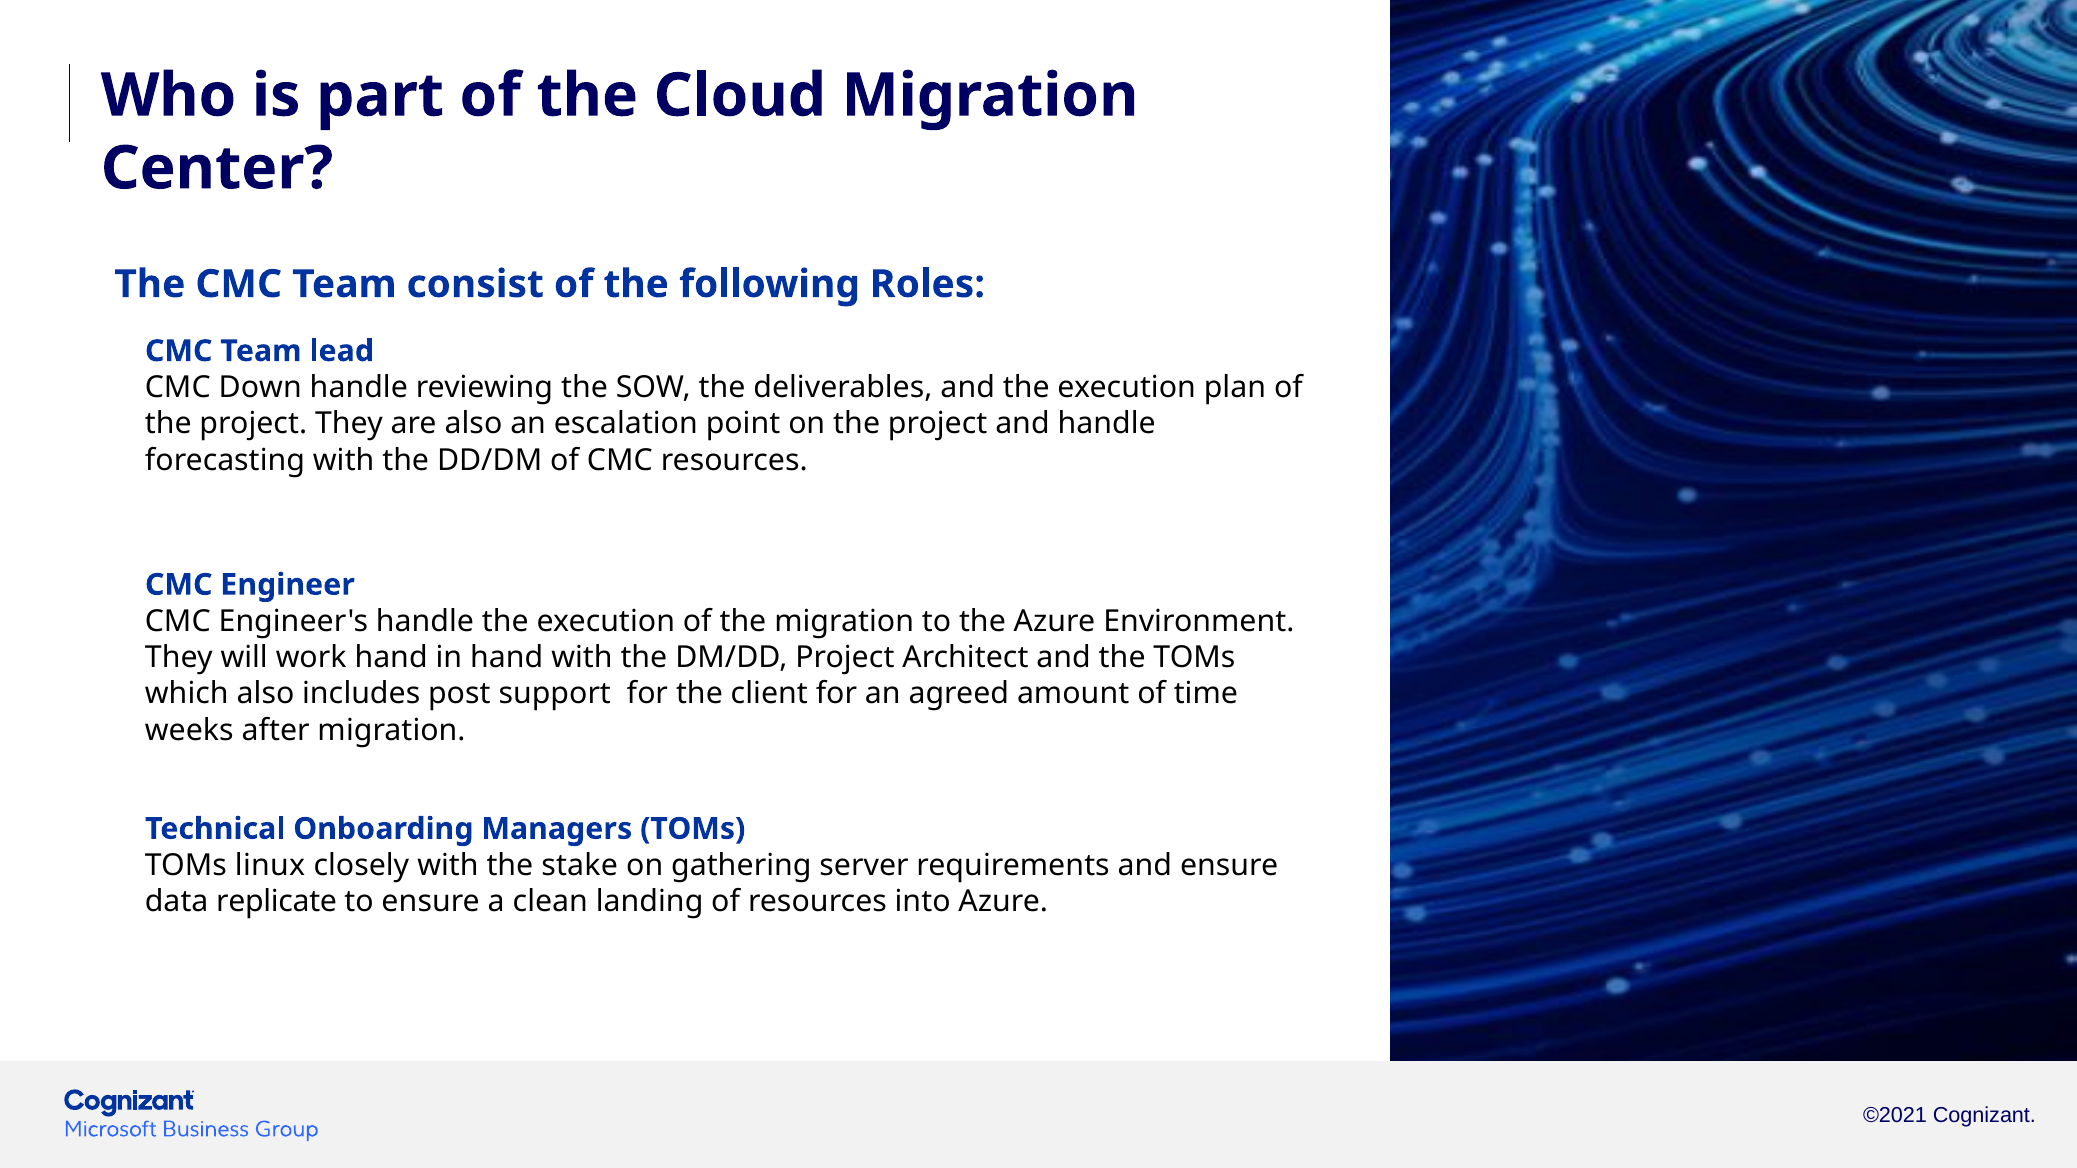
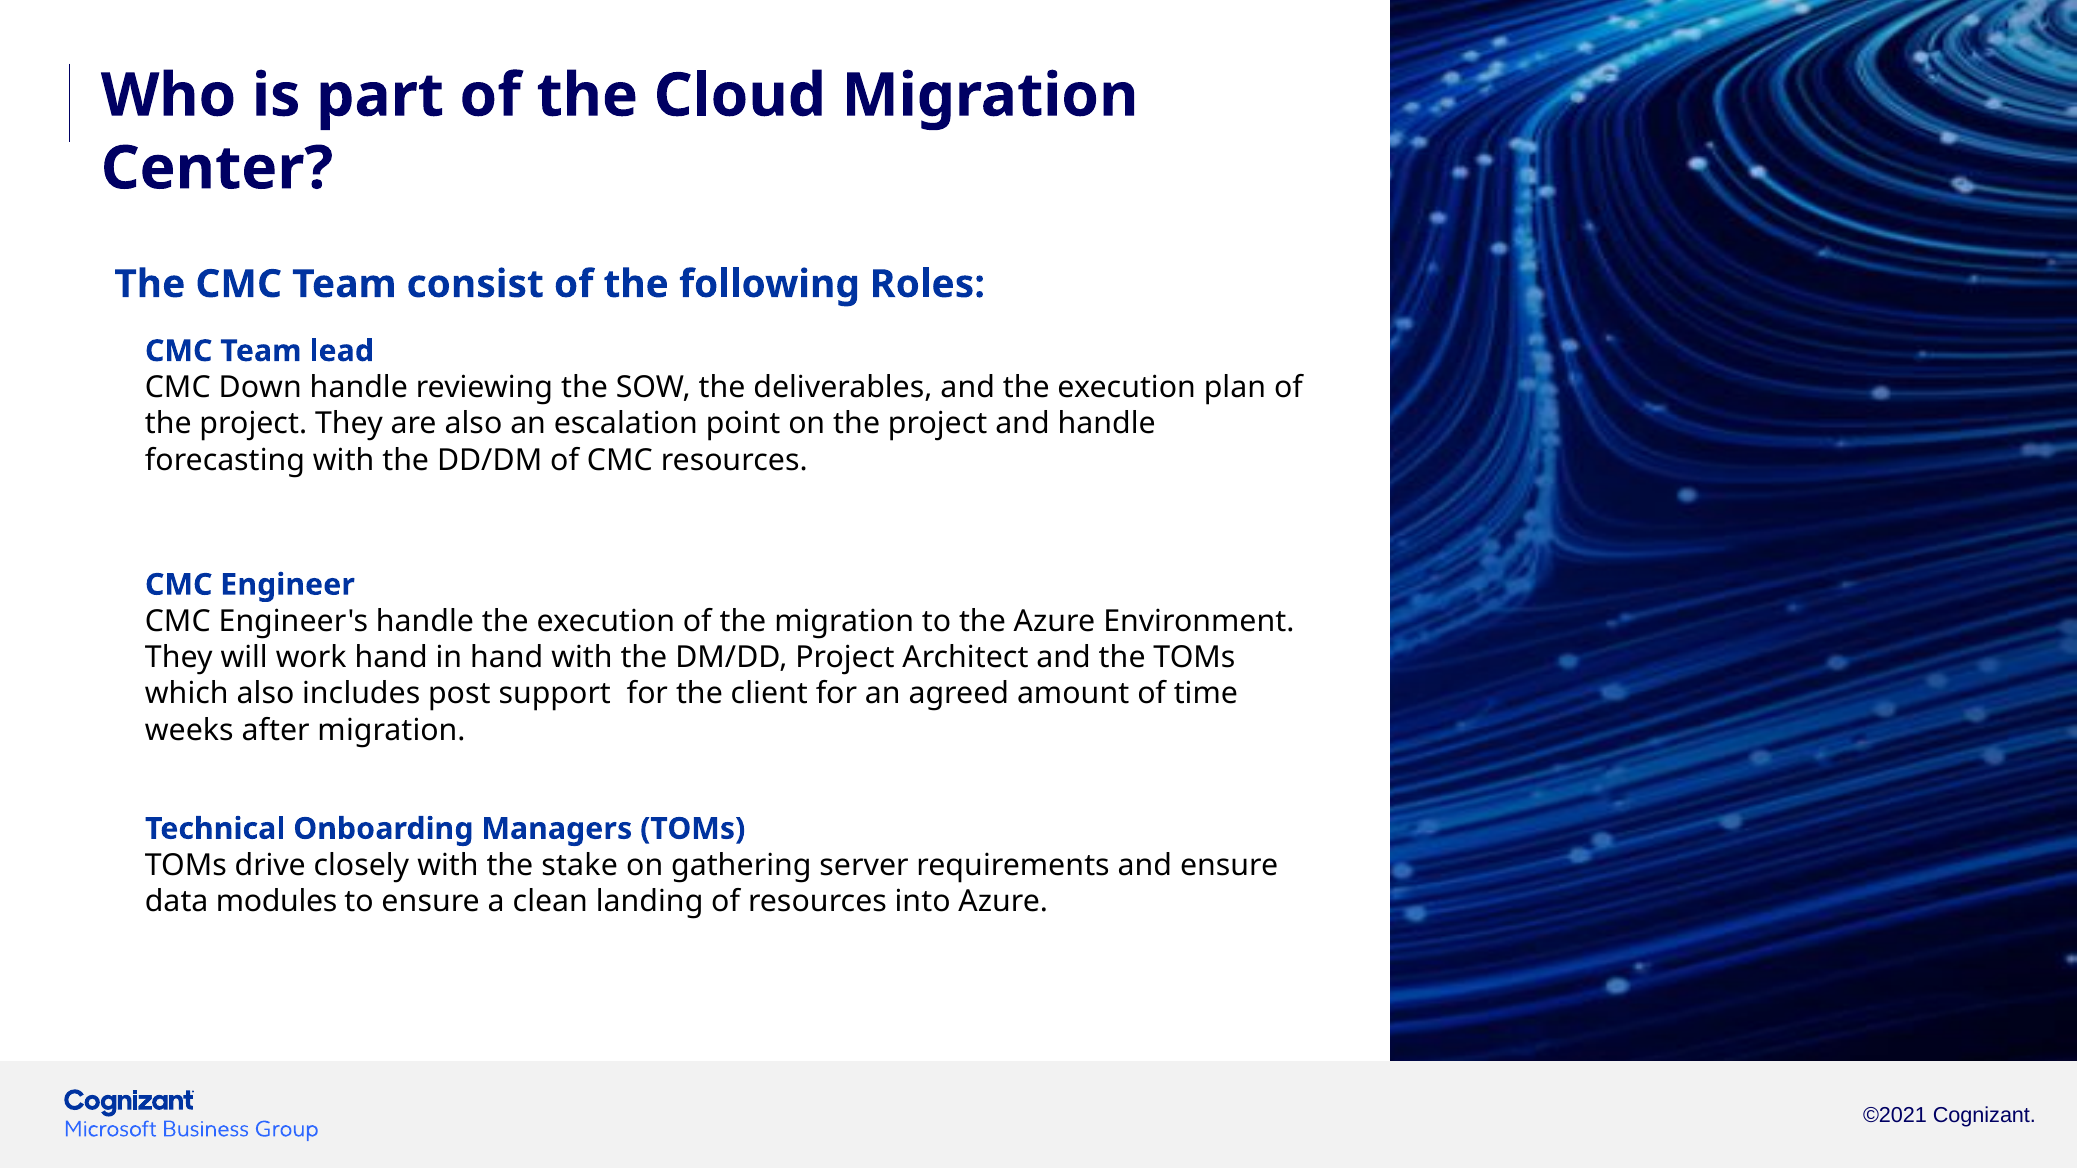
linux: linux -> drive (270, 865)
replicate: replicate -> modules (277, 902)
